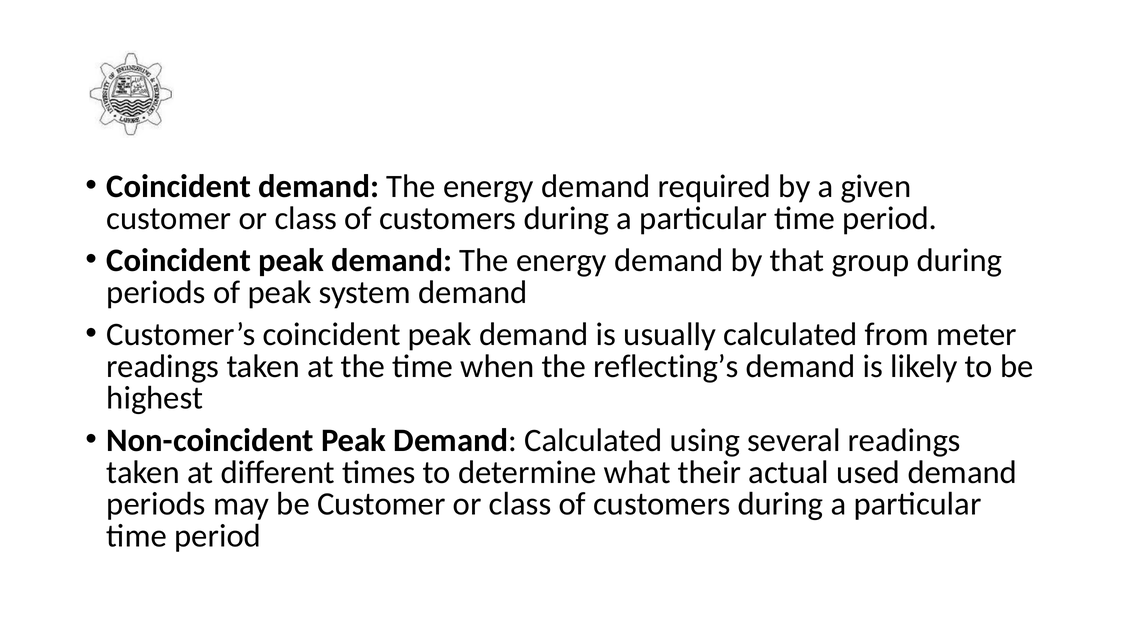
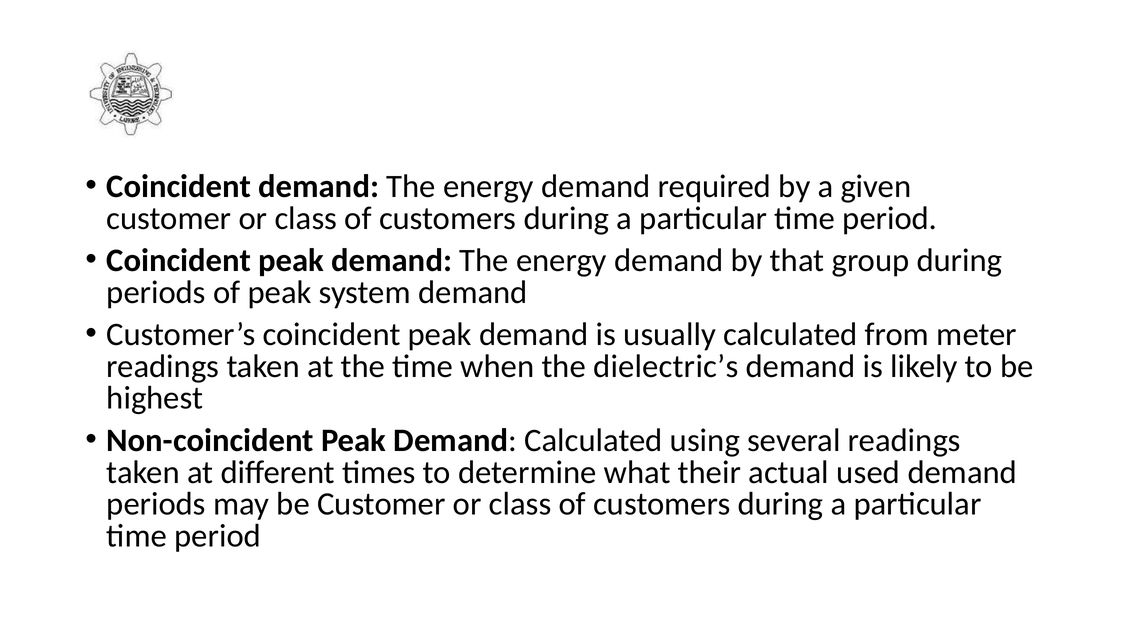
reflecting’s: reflecting’s -> dielectric’s (666, 367)
